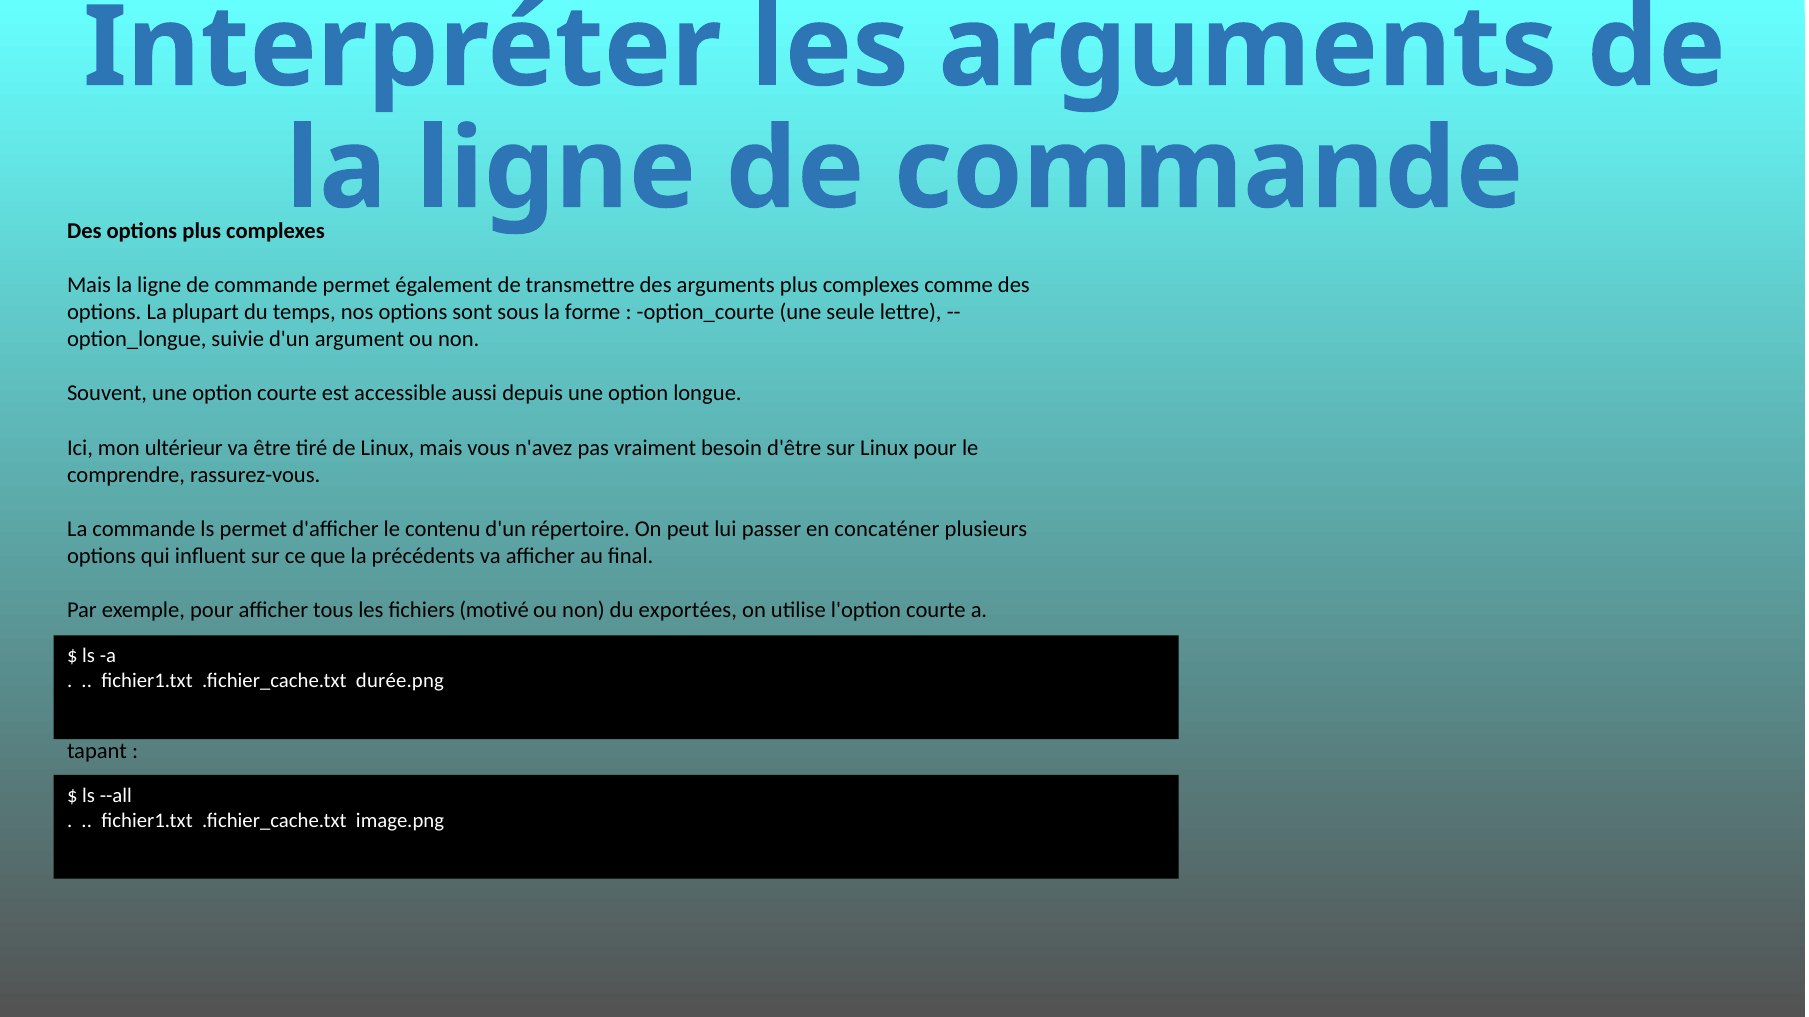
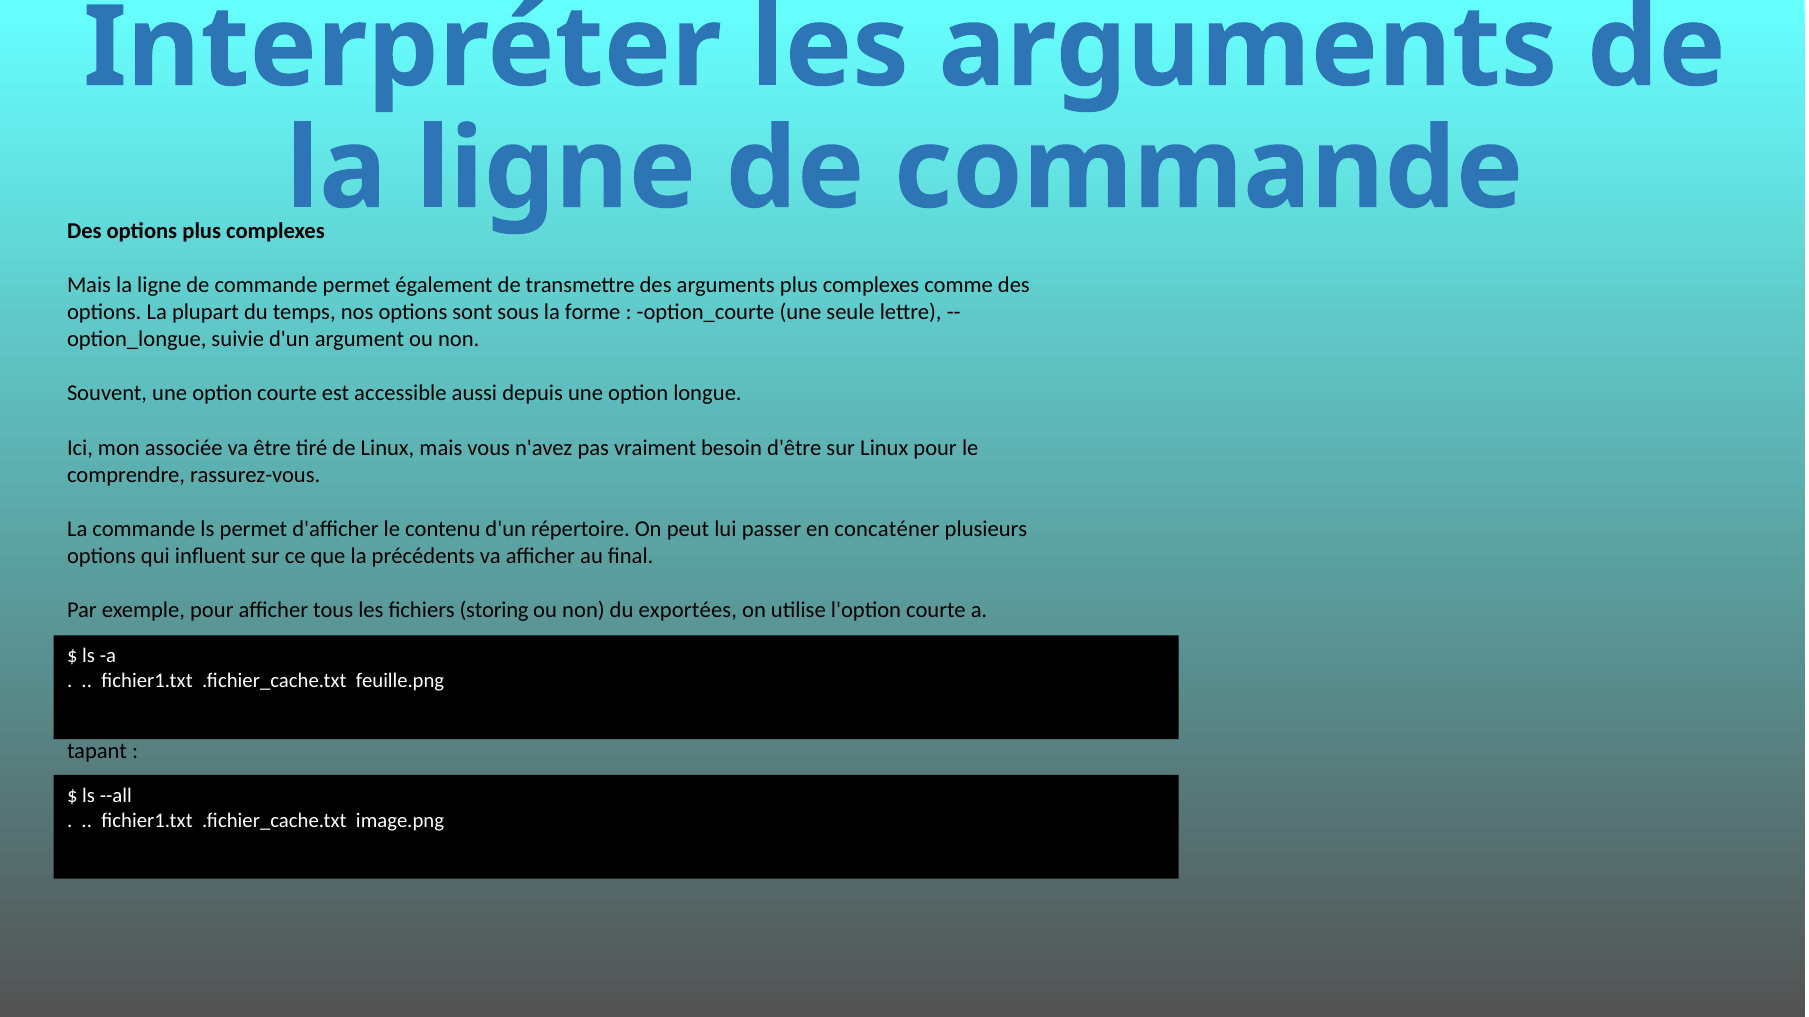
ultérieur: ultérieur -> associée (184, 448)
motivé: motivé -> storing (494, 611)
durée.png: durée.png -> feuille.png (400, 681)
